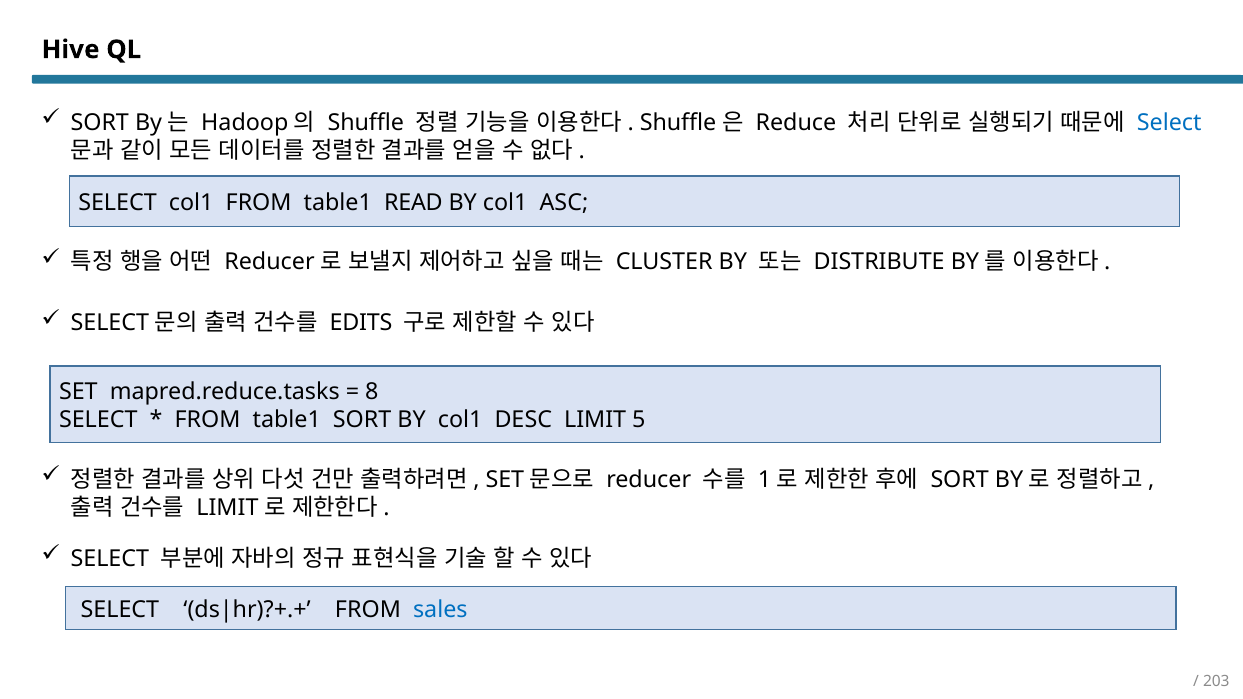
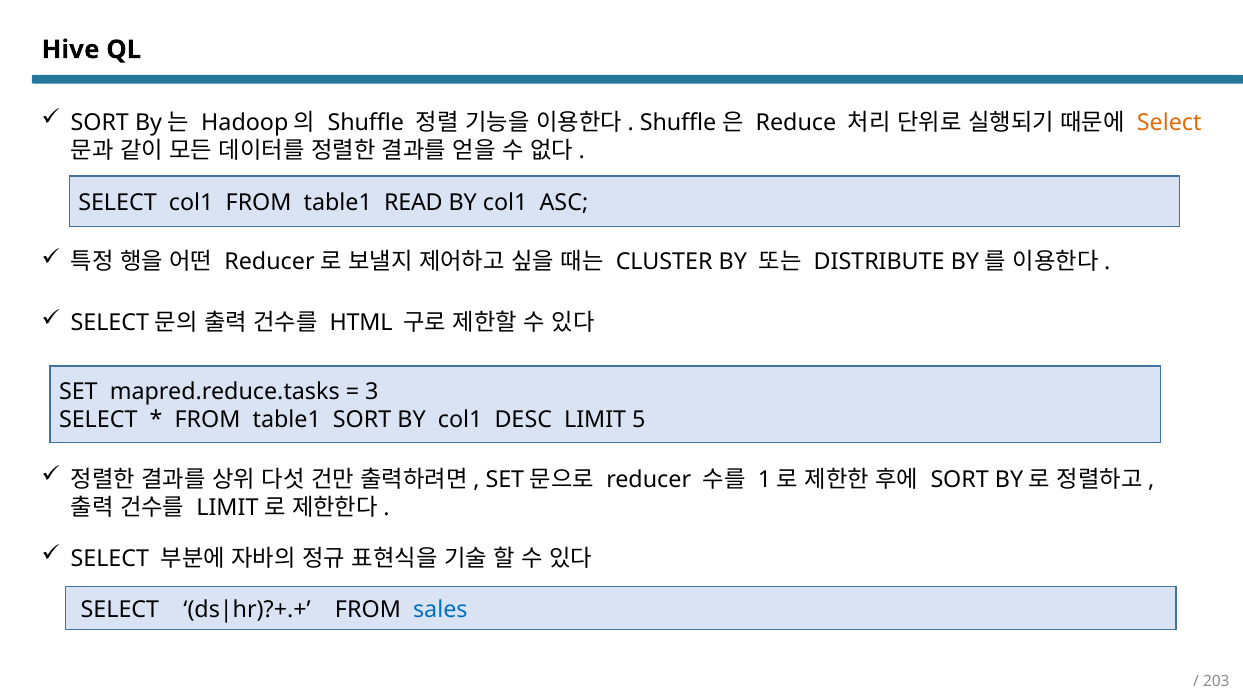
Select colour: blue -> orange (1169, 123)
EDITS: EDITS -> HTML (361, 323)
8: 8 -> 3 (372, 392)
